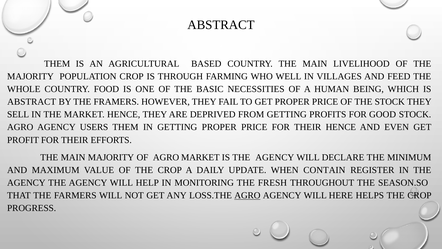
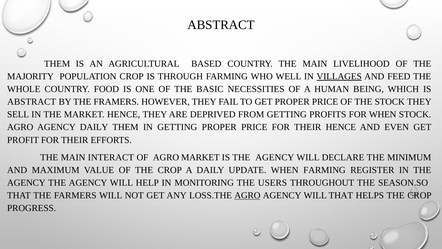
VILLAGES underline: none -> present (339, 76)
FOR GOOD: GOOD -> WHEN (383, 114)
AGENCY USERS: USERS -> DAILY (94, 127)
MAIN MAJORITY: MAJORITY -> INTERACT (111, 157)
WHEN CONTAIN: CONTAIN -> FARMING (324, 170)
FRESH: FRESH -> USERS (272, 183)
WILL HERE: HERE -> THAT (341, 195)
